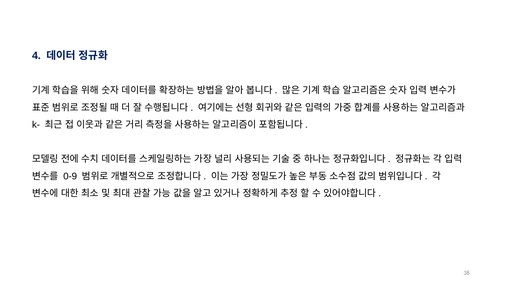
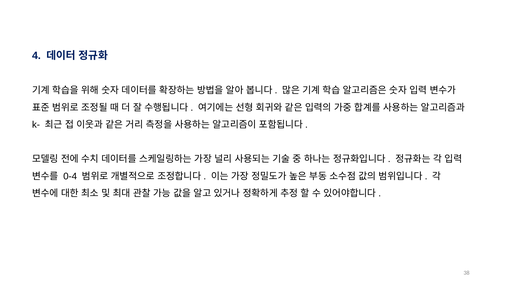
0-9: 0-9 -> 0-4 (70, 176)
